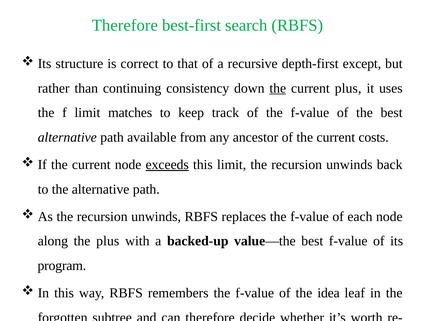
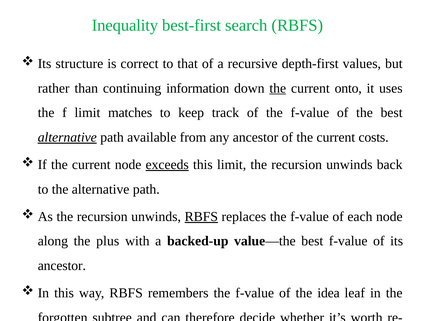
Therefore: Therefore -> Inequality (125, 25)
except: except -> values (362, 63)
consistency: consistency -> information (198, 88)
current plus: plus -> onto (348, 88)
alternative underline: none -> present (67, 137)
RBFS underline: none -> present (201, 216)
program: program -> ancestor (62, 265)
